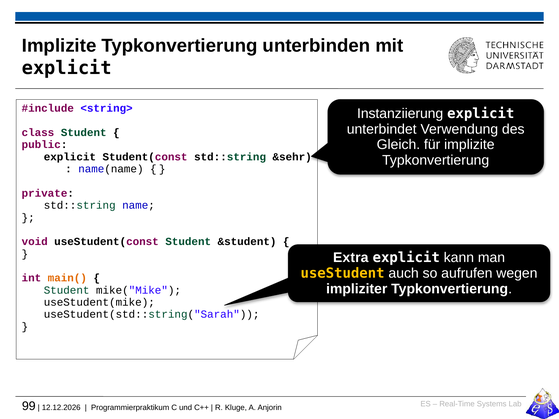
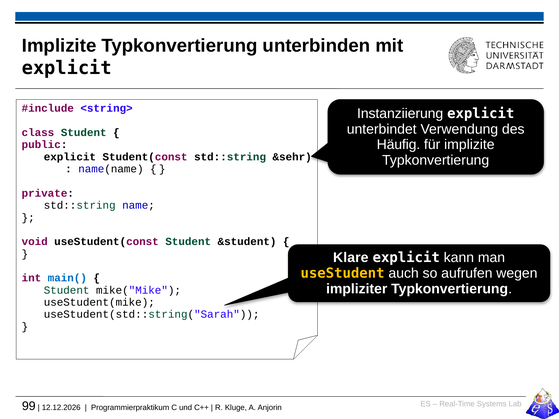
Gleich: Gleich -> Häufig (398, 145)
Extra: Extra -> Klare (351, 258)
main( colour: orange -> blue (67, 278)
